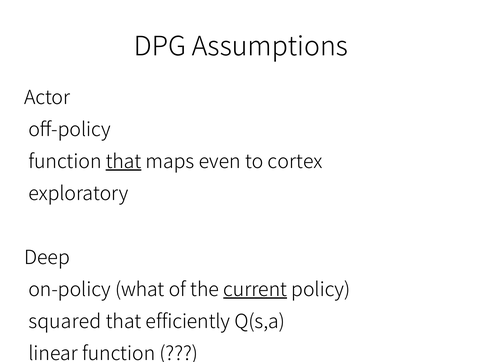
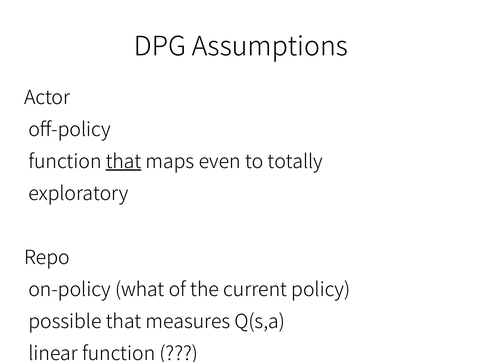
cortex: cortex -> totally (295, 161)
Deep: Deep -> Repo (47, 257)
current underline: present -> none (255, 289)
squared: squared -> possible (65, 321)
efficiently: efficiently -> measures (188, 321)
